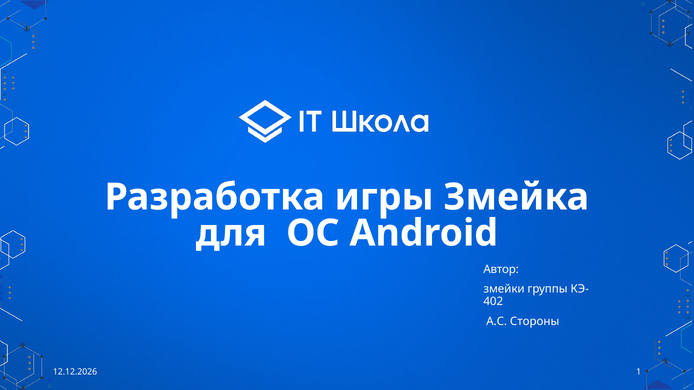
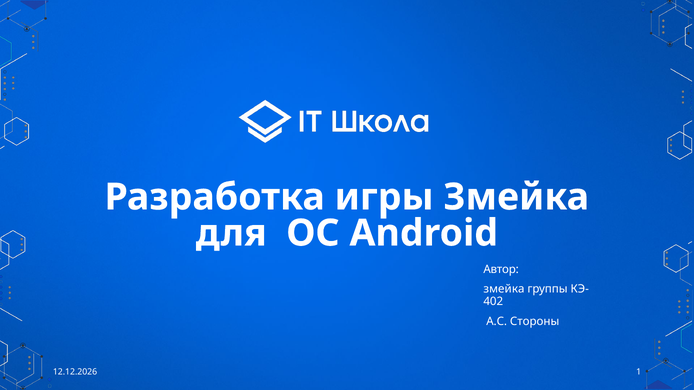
змейки: змейки -> змейка (504, 289)
